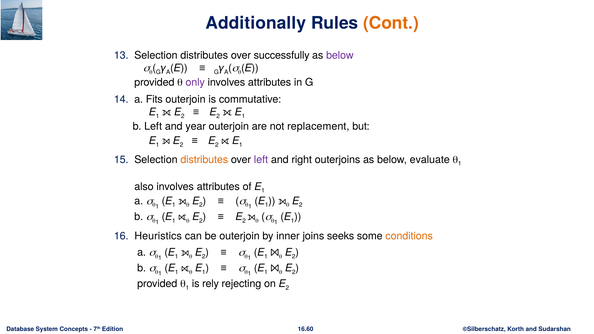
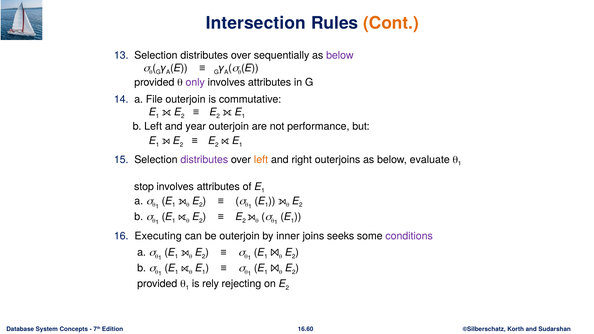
Additionally: Additionally -> Intersection (256, 23)
successfully: successfully -> sequentially (282, 55)
Fits: Fits -> File (154, 99)
replacement: replacement -> performance (318, 126)
distributes colour: orange -> purple (204, 160)
left colour: purple -> orange (261, 160)
also: also -> stop (144, 187)
Heuristics: Heuristics -> Executing (158, 236)
conditions colour: orange -> purple (409, 236)
